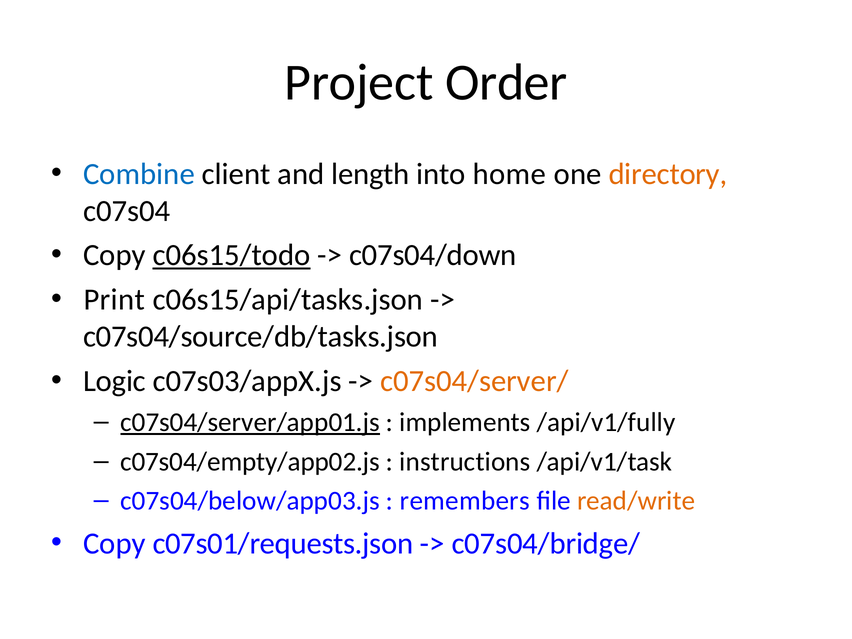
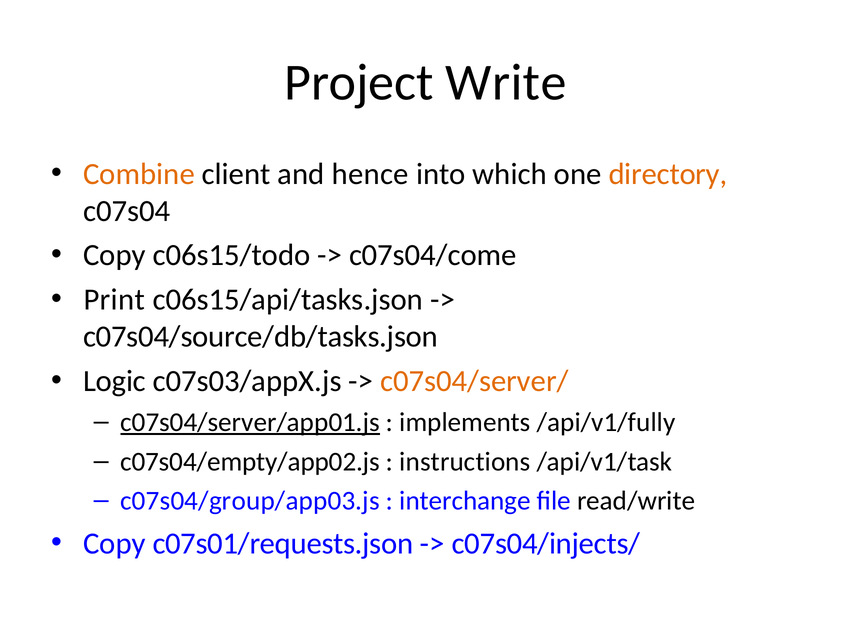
Order: Order -> Write (506, 82)
Combine colour: blue -> orange (139, 174)
length: length -> hence (370, 174)
home: home -> which (510, 174)
c06s15/todo underline: present -> none (232, 255)
c07s04/down: c07s04/down -> c07s04/come (433, 255)
c07s04/below/app03.js: c07s04/below/app03.js -> c07s04/group/app03.js (250, 501)
remembers: remembers -> interchange (465, 501)
read/write colour: orange -> black (636, 501)
c07s04/bridge/: c07s04/bridge/ -> c07s04/injects/ (546, 544)
